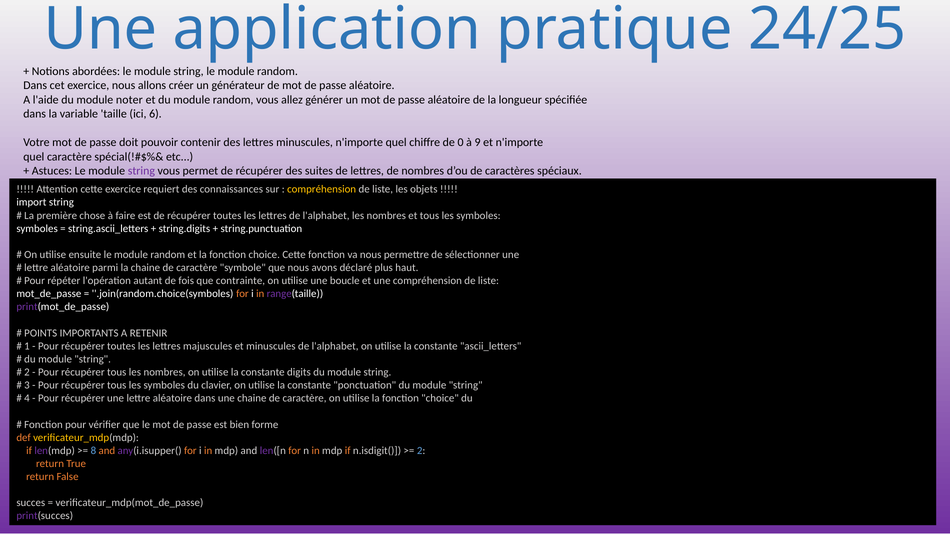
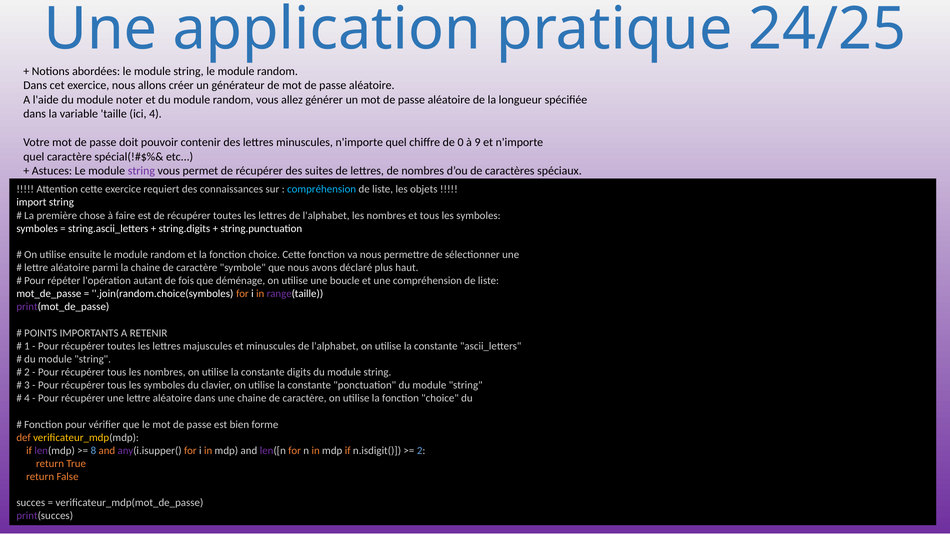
ici 6: 6 -> 4 (155, 114)
compréhension colour: yellow -> light blue (322, 189)
contrainte: contrainte -> déménage (241, 281)
